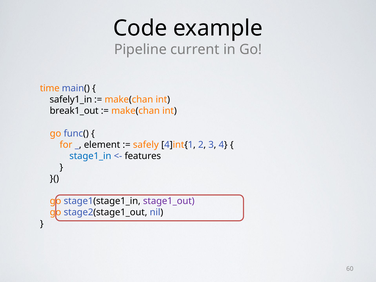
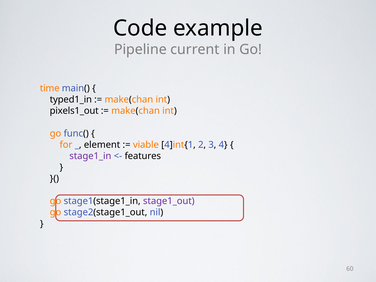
safely1_in: safely1_in -> typed1_in (71, 100)
break1_out: break1_out -> pixels1_out (74, 111)
safely: safely -> viable (146, 145)
stage1_in colour: blue -> purple (90, 156)
